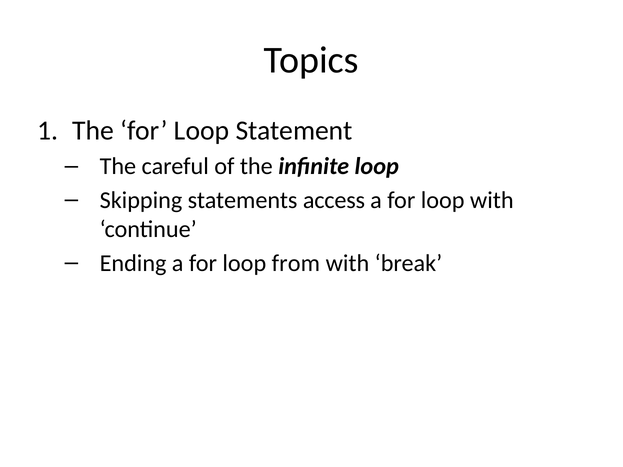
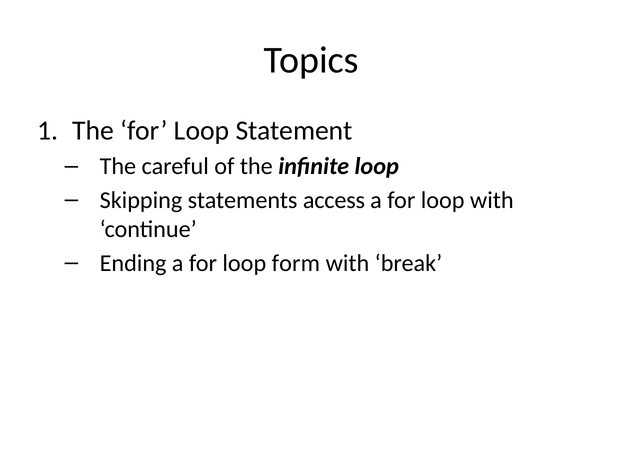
from: from -> form (296, 263)
